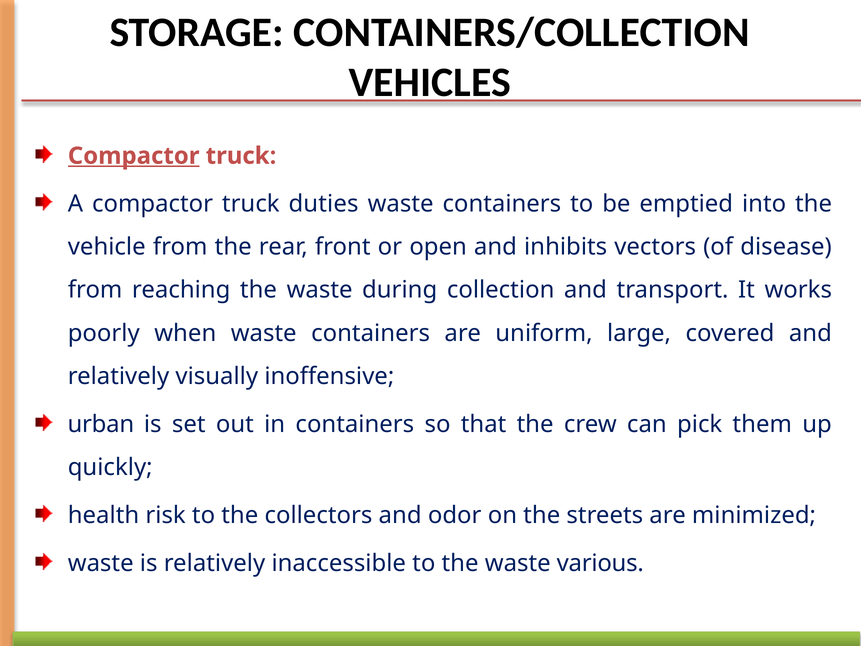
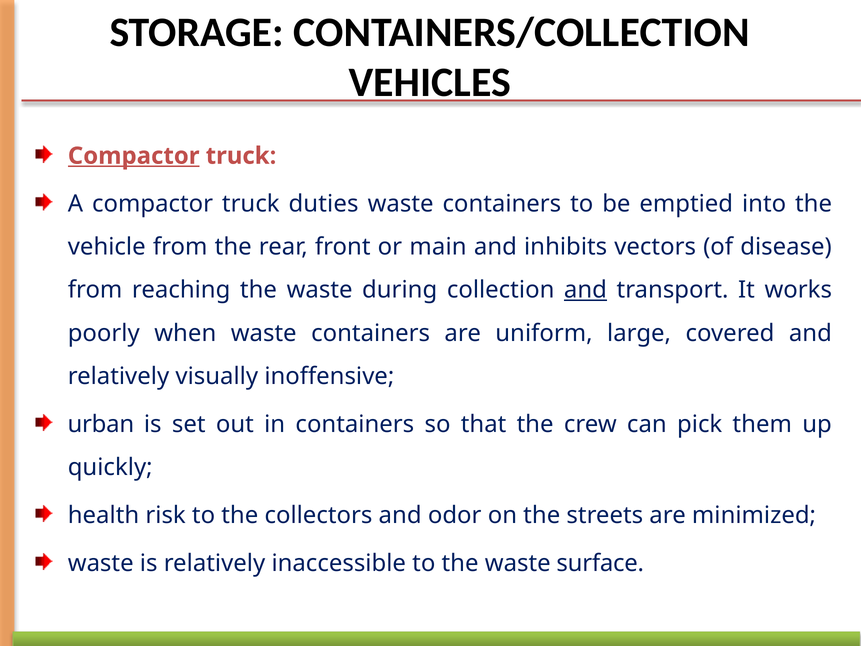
open: open -> main (438, 247)
and underline: none -> present (585, 290)
various: various -> surface (600, 563)
